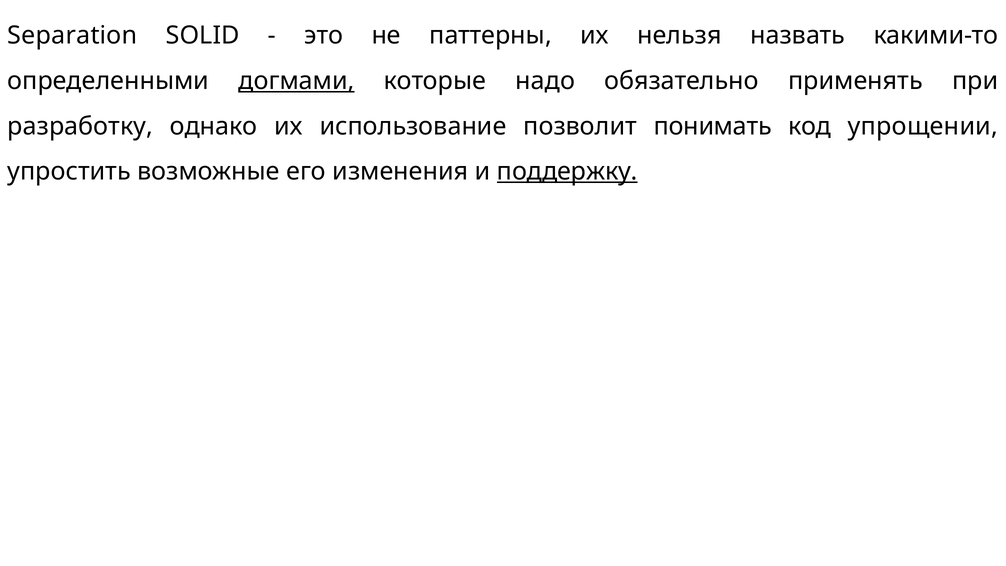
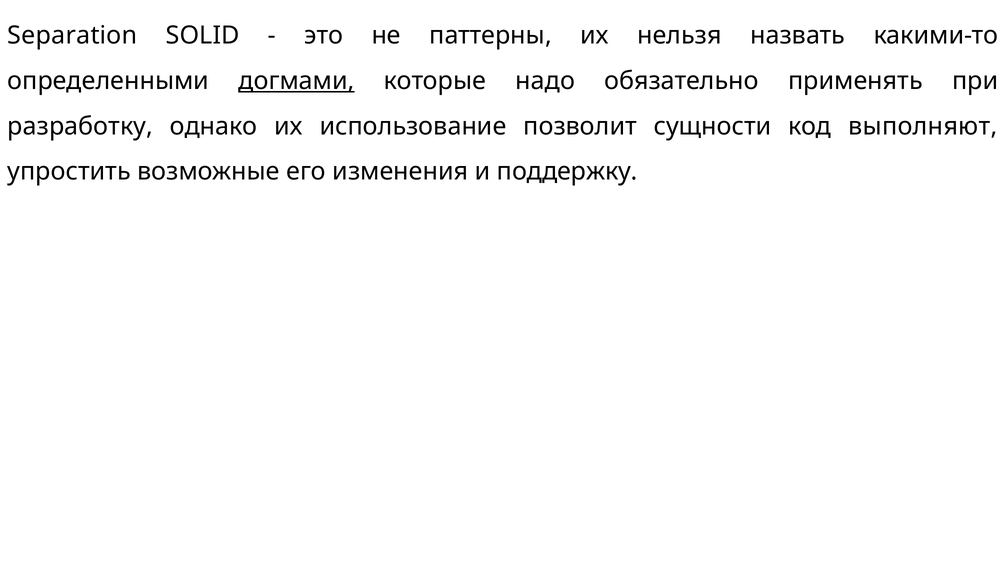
понимать: понимать -> сущности (713, 126)
упрощении: упрощении -> выполняют (923, 126)
поддержку underline: present -> none (567, 171)
